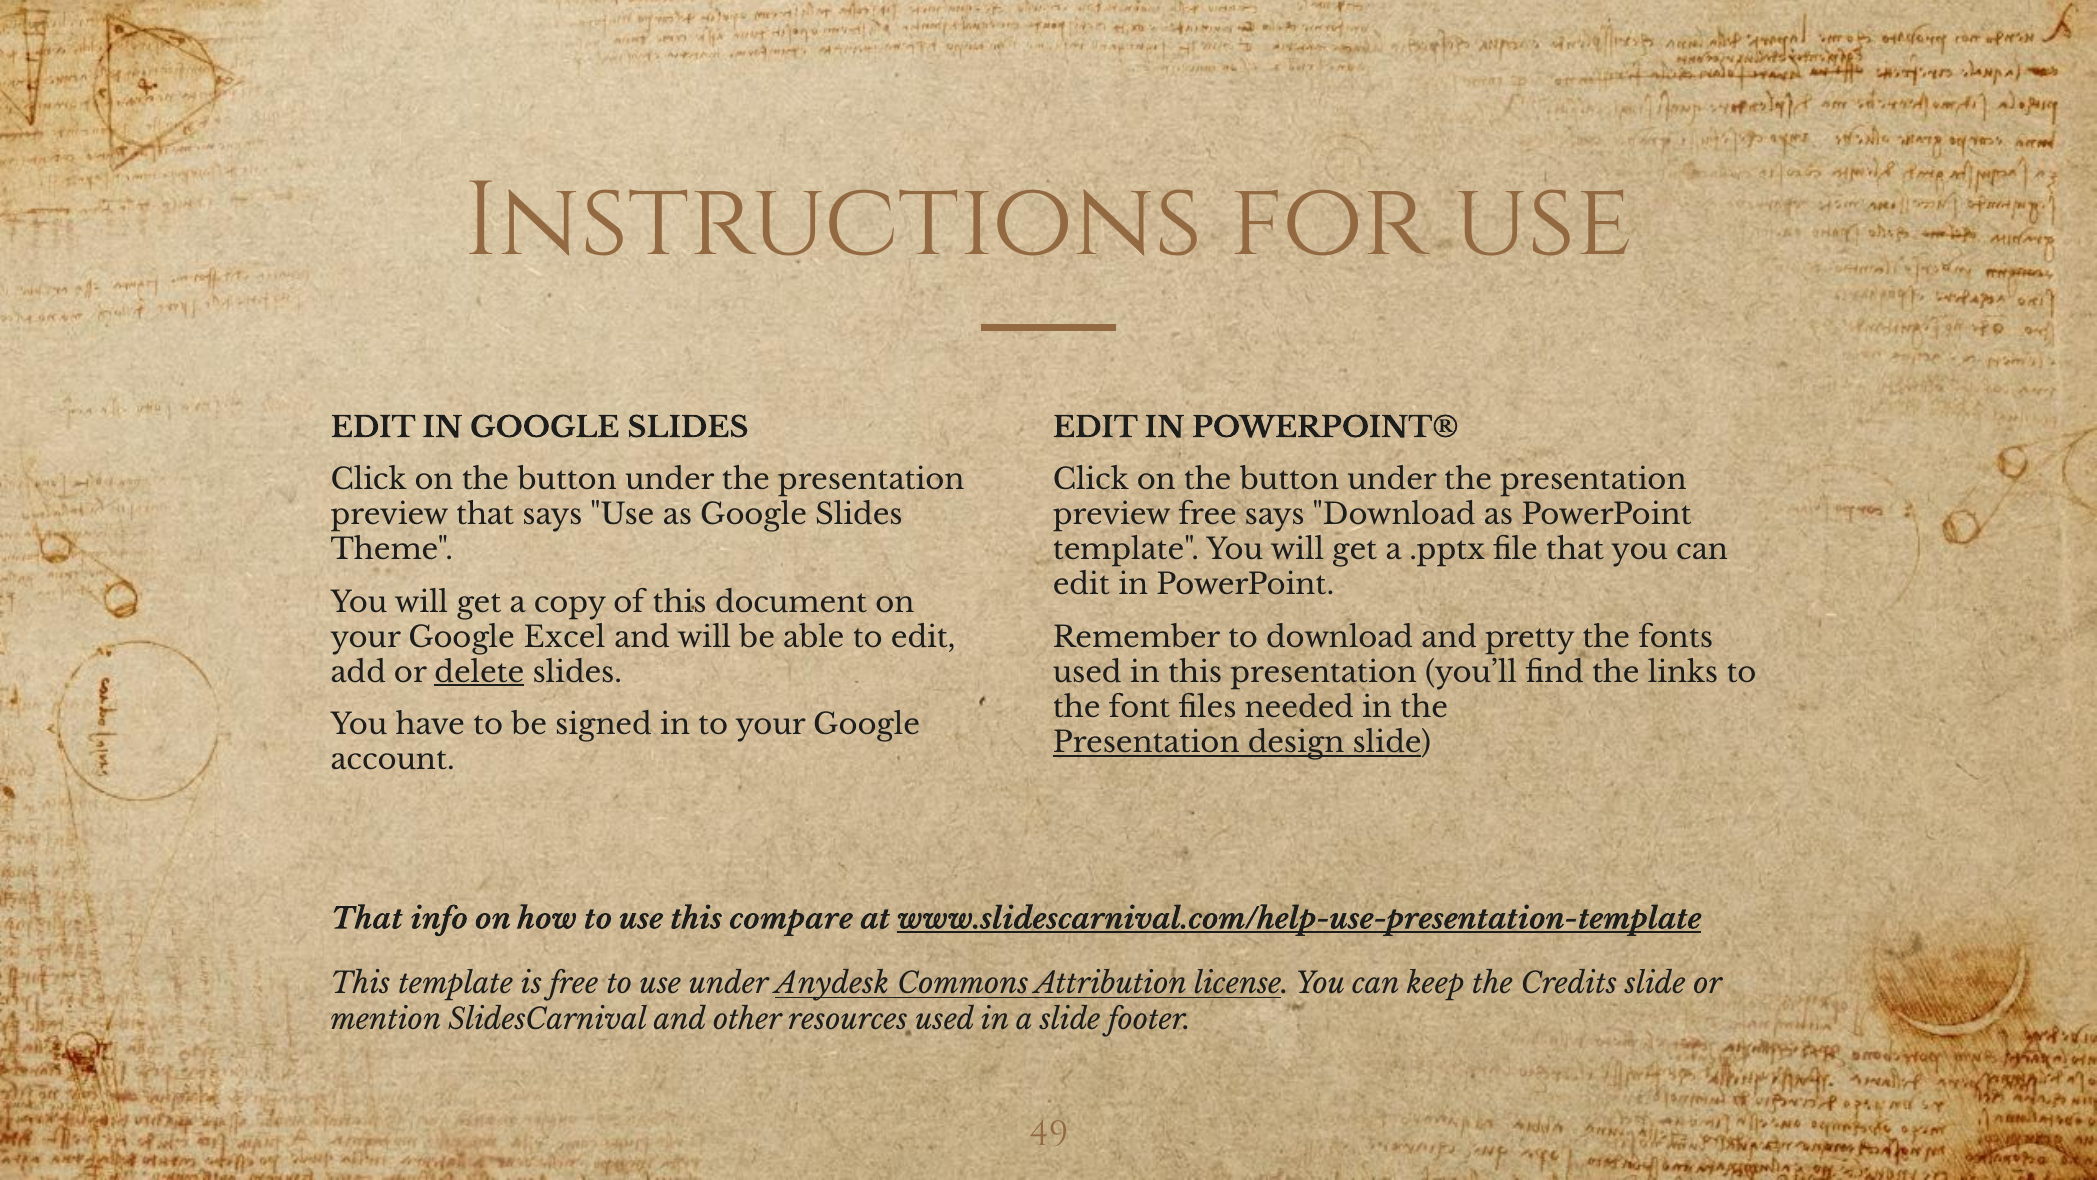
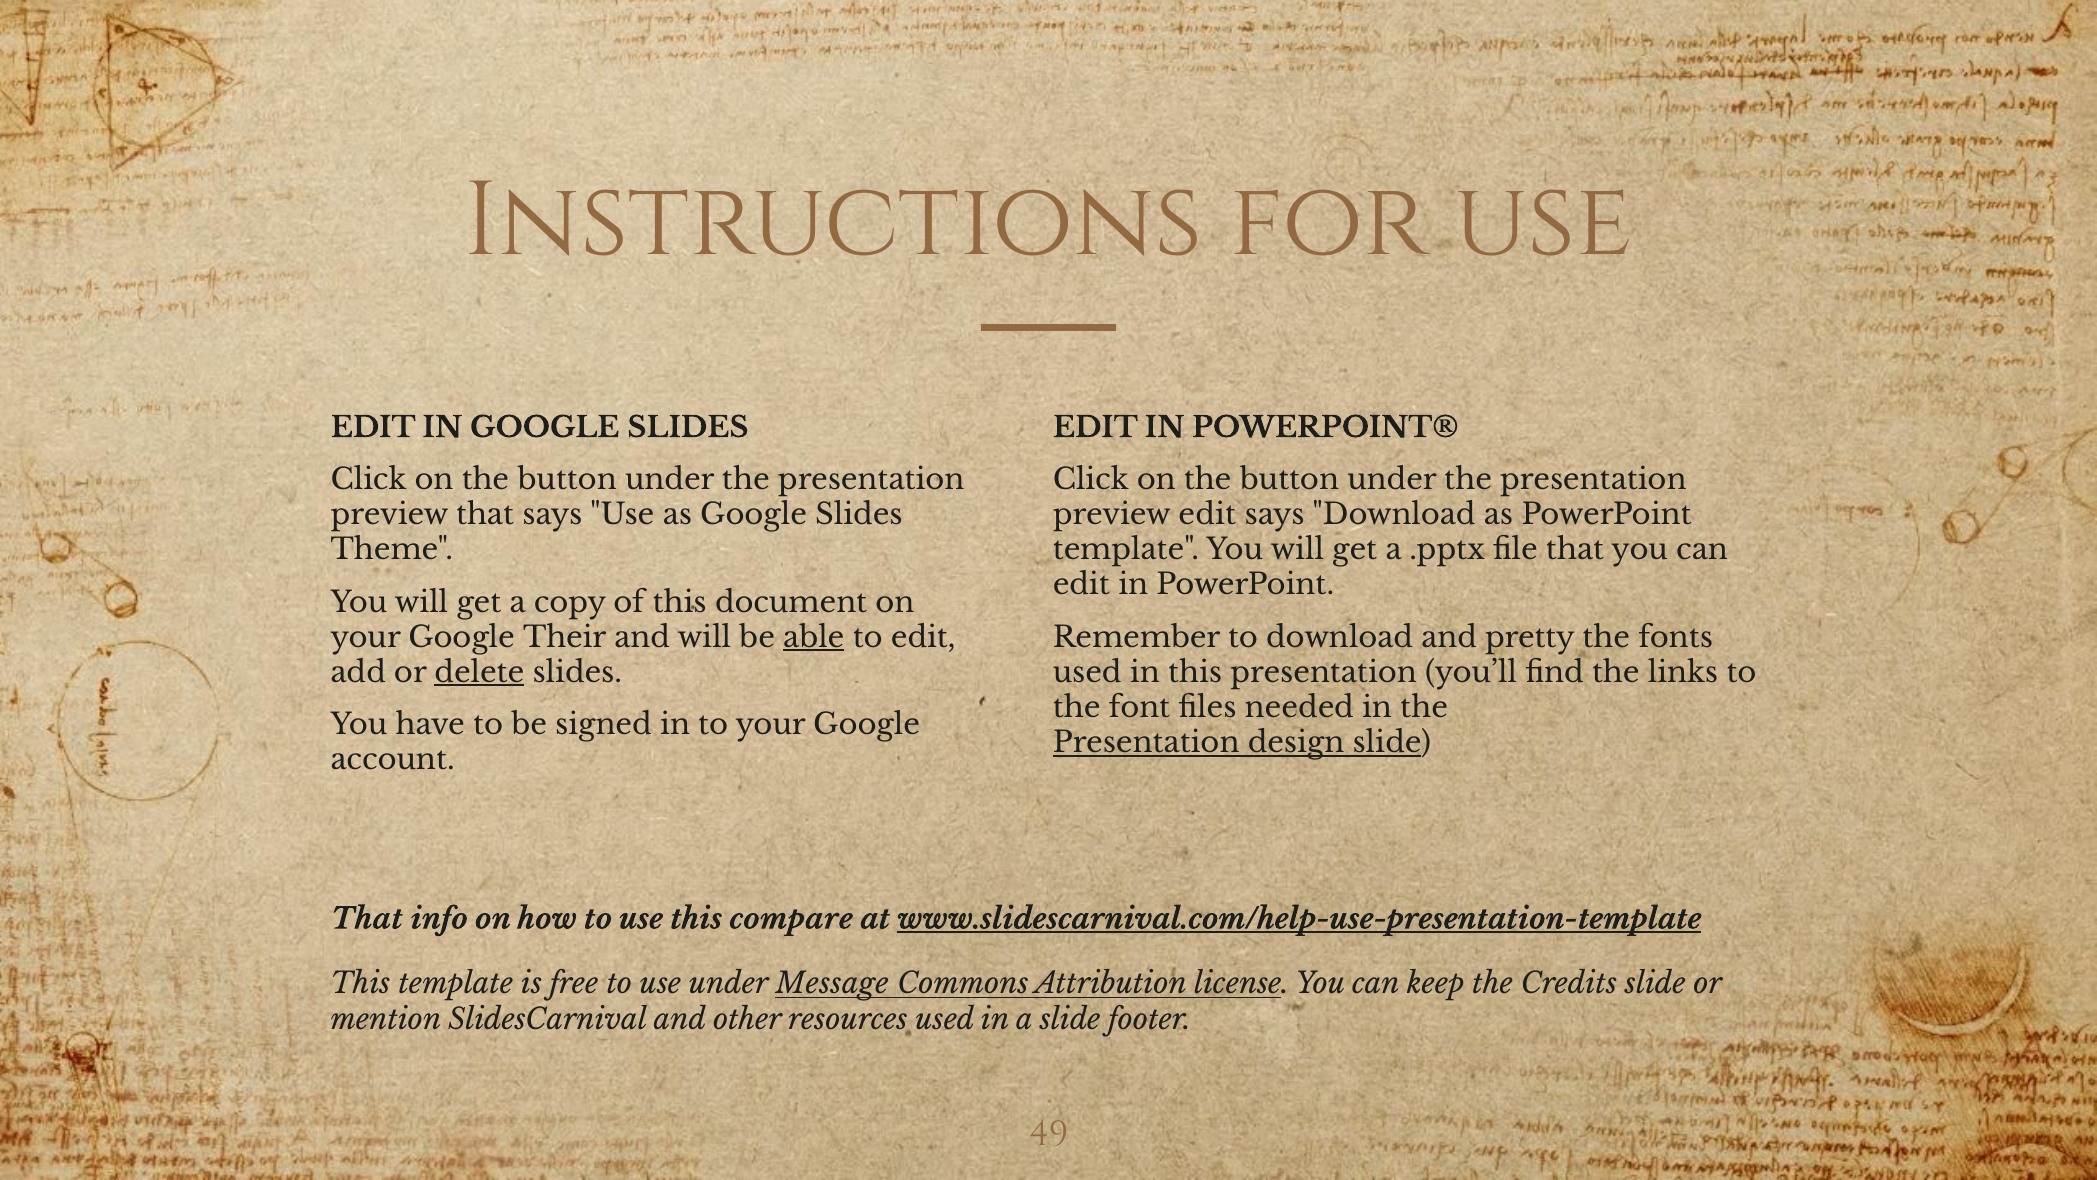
preview free: free -> edit (1207, 515)
Excel: Excel -> Their (565, 637)
able underline: none -> present (814, 637)
Anydesk: Anydesk -> Message (832, 984)
